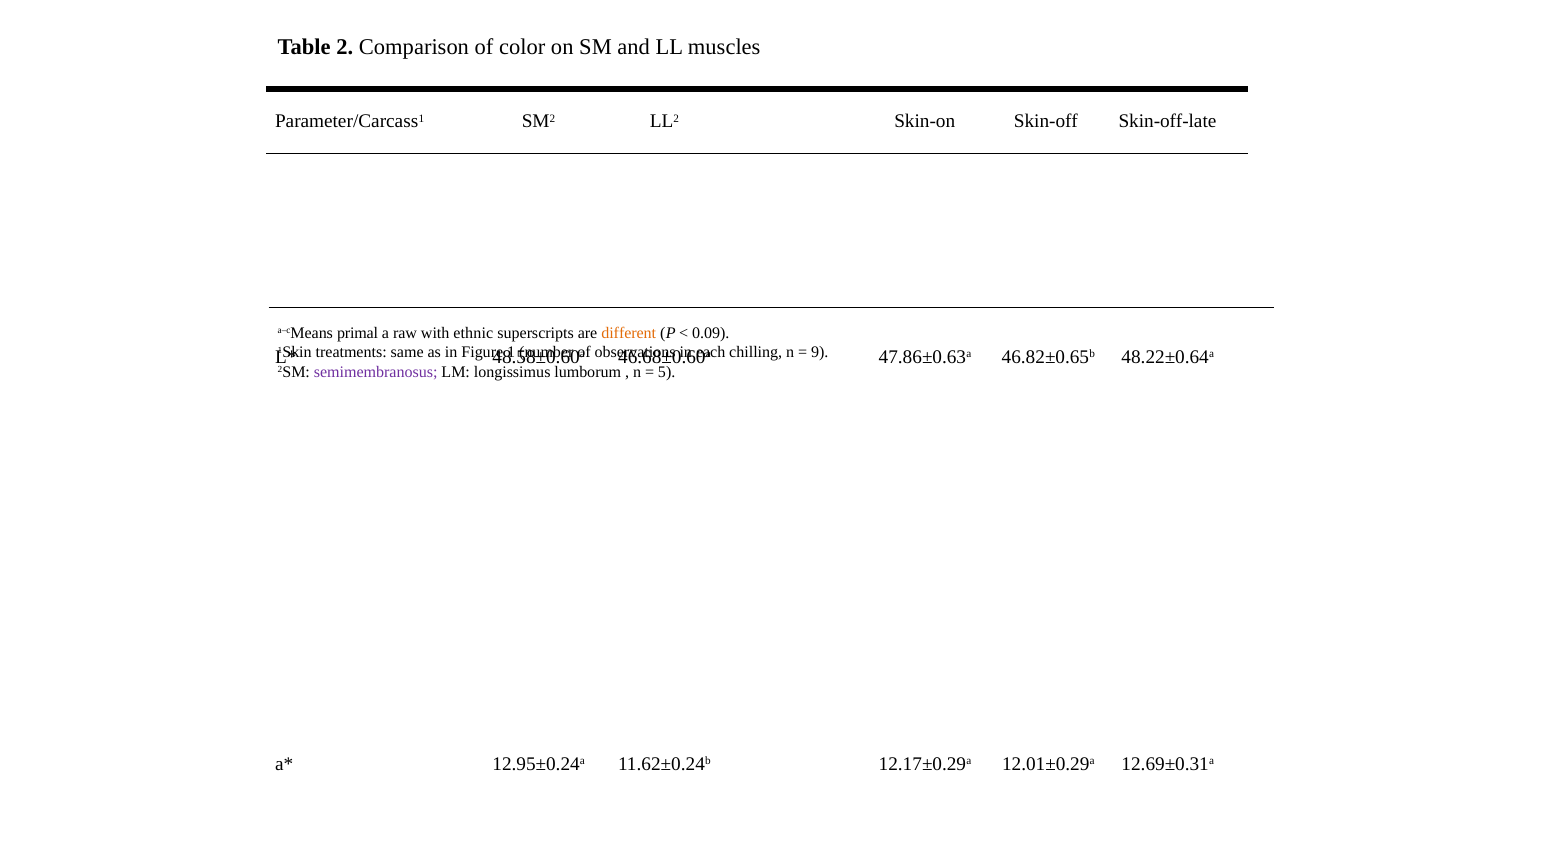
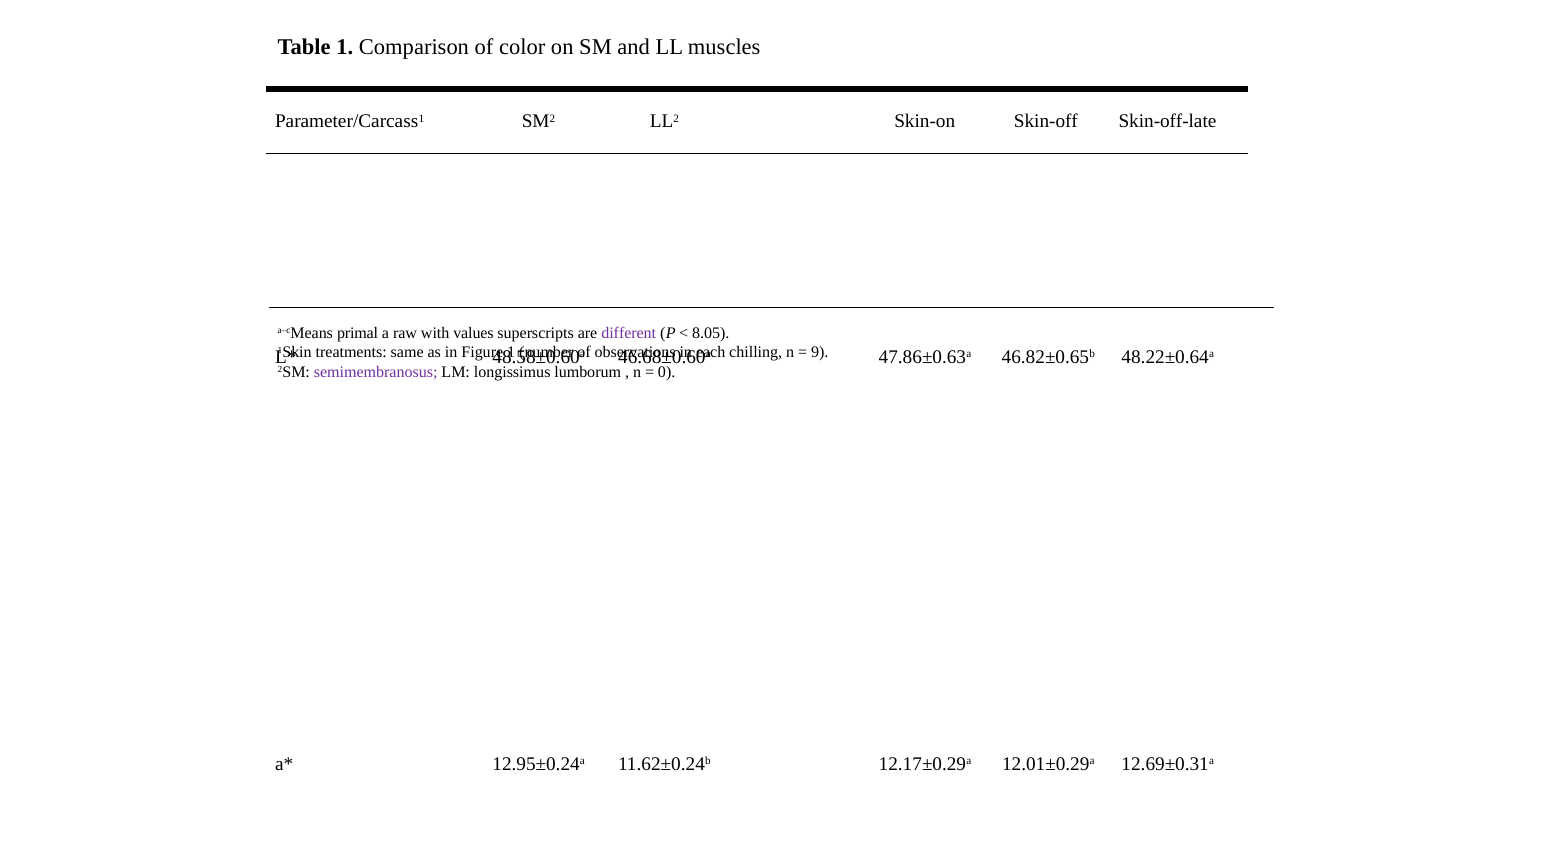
Table 2: 2 -> 1 (345, 47)
ethnic: ethnic -> values (473, 333)
different colour: orange -> purple (629, 333)
0.09: 0.09 -> 8.05 (711, 333)
5: 5 -> 0 (667, 372)
